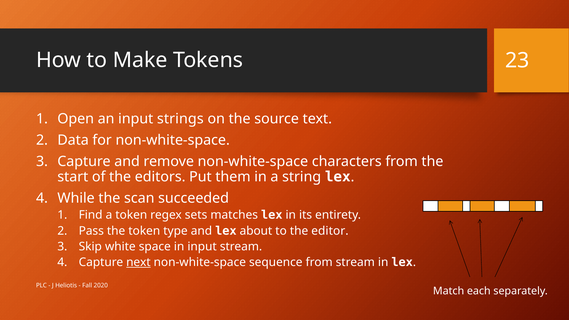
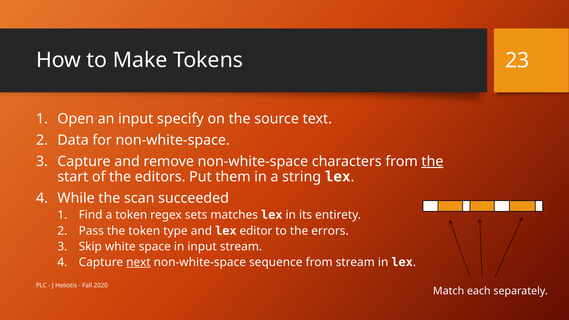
strings: strings -> specify (180, 119)
the underline: none -> present (432, 161)
about: about -> editor (256, 231)
editor: editor -> errors (330, 231)
